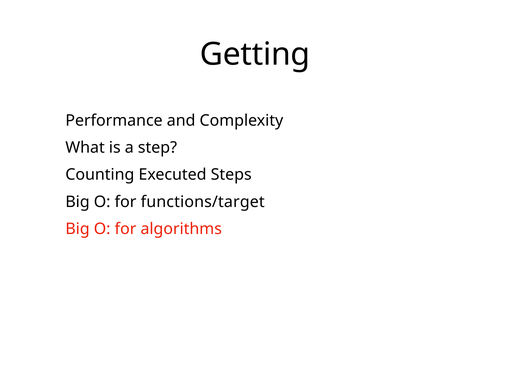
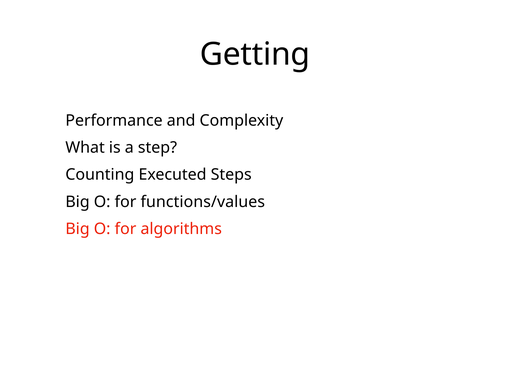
functions/target: functions/target -> functions/values (203, 202)
